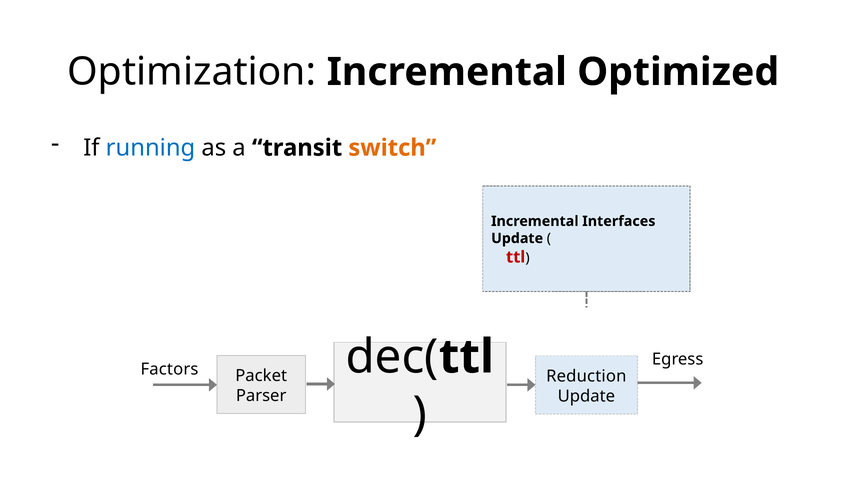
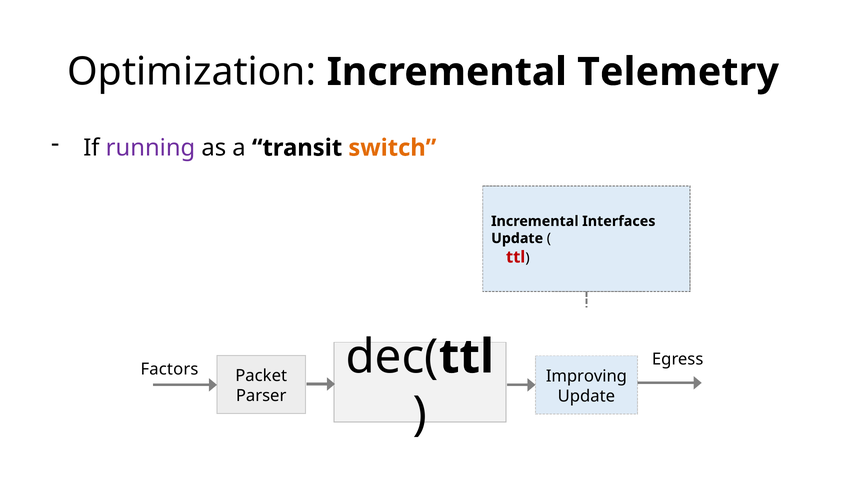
Optimized: Optimized -> Telemetry (678, 72)
running colour: blue -> purple (150, 148)
Reduction: Reduction -> Improving (586, 376)
